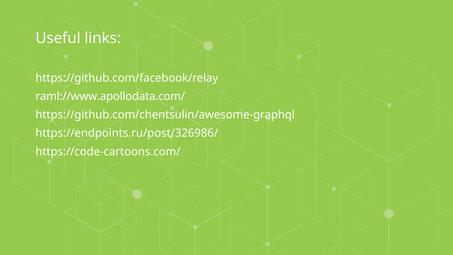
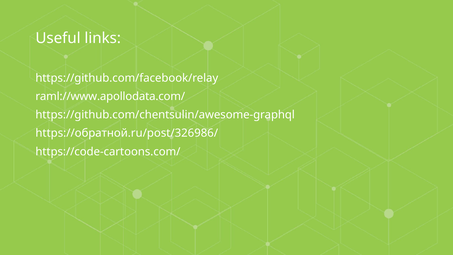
https://endpoints.ru/post/326986/: https://endpoints.ru/post/326986/ -> https://обратной.ru/post/326986/ (127, 133)
